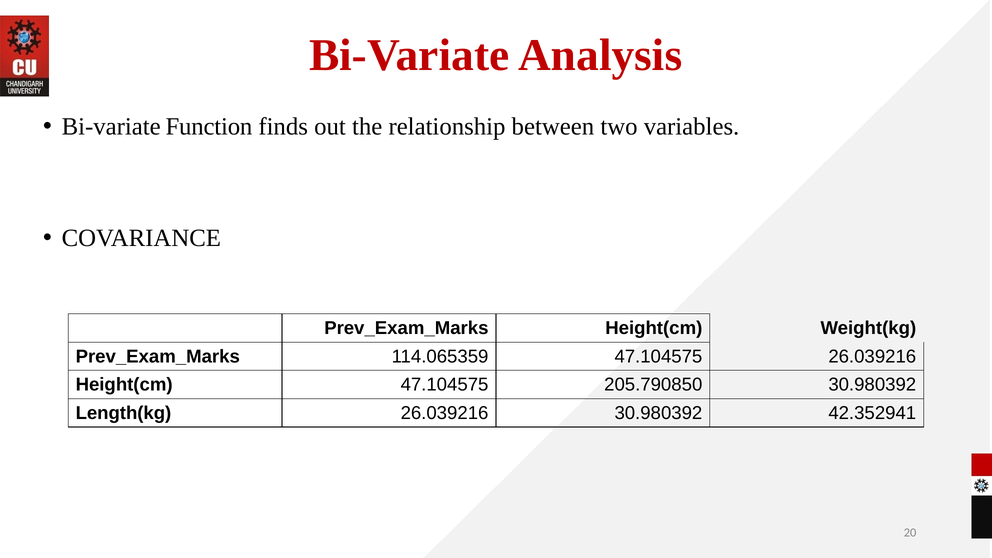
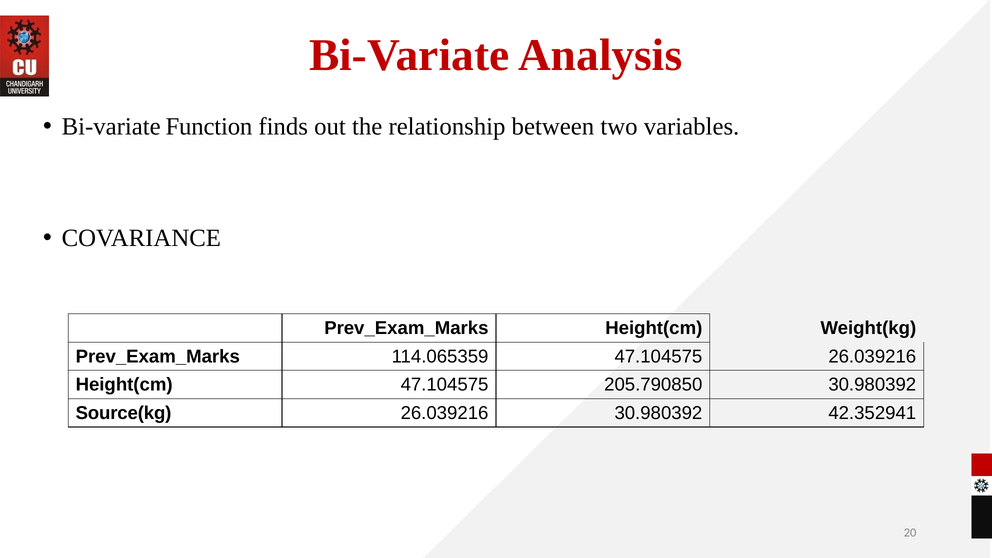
Length(kg: Length(kg -> Source(kg (124, 413)
